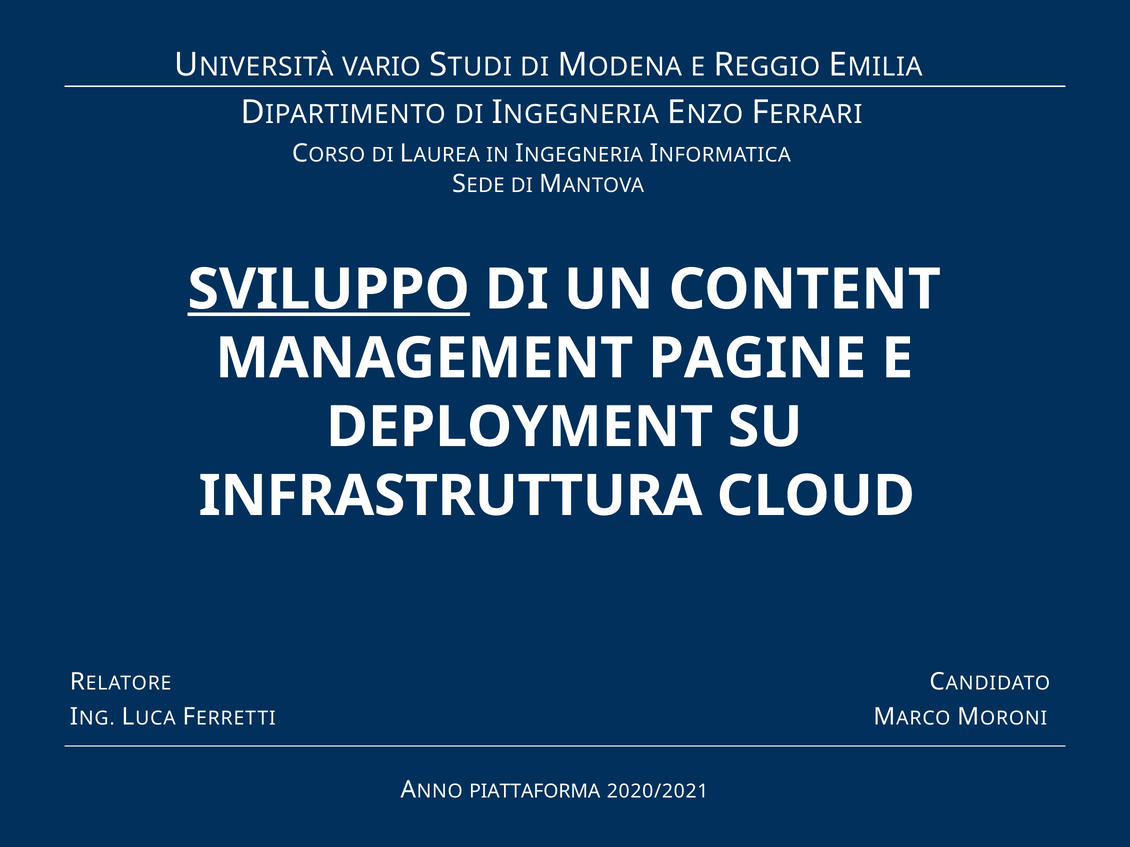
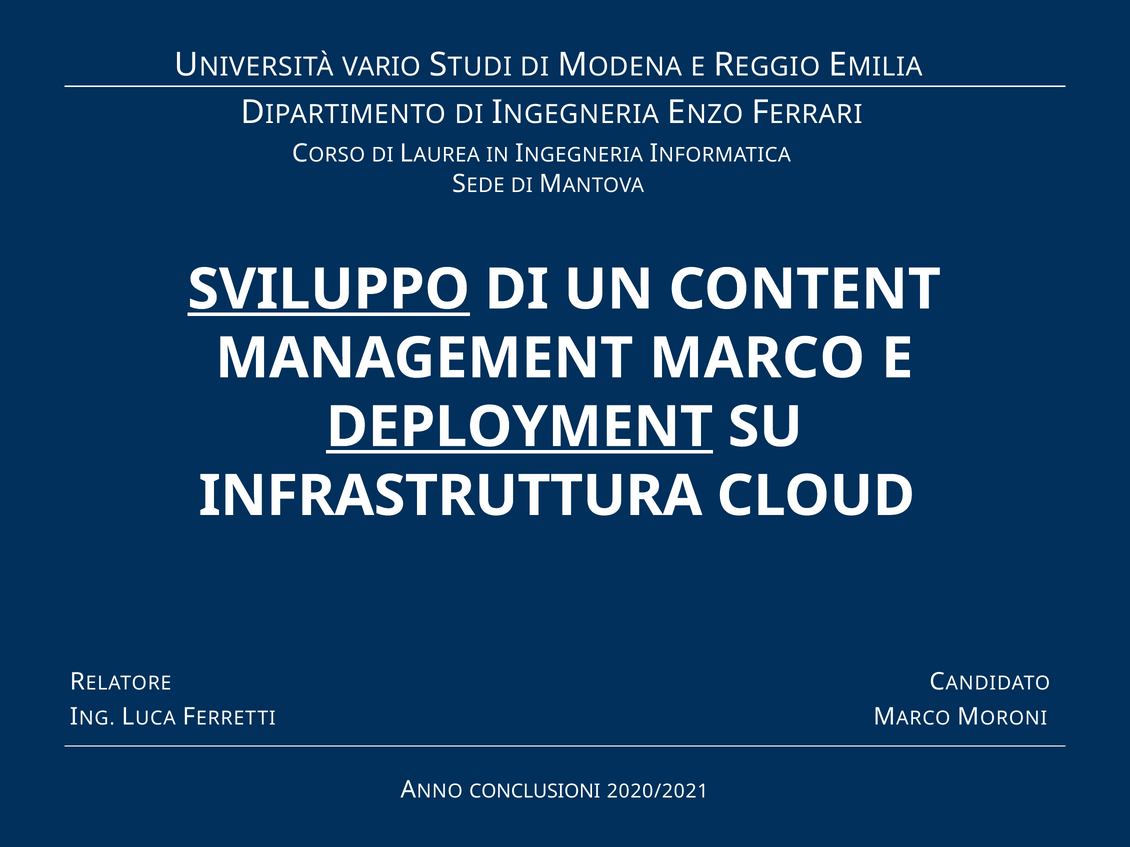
PAGINE: PAGINE -> MARCO (757, 359)
DEPLOYMENT underline: none -> present (520, 427)
PIATTAFORMA: PIATTAFORMA -> CONCLUSIONI (535, 792)
